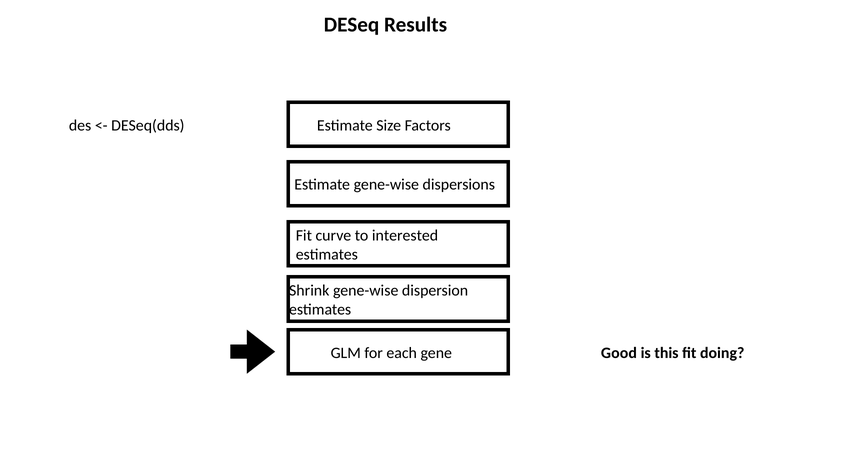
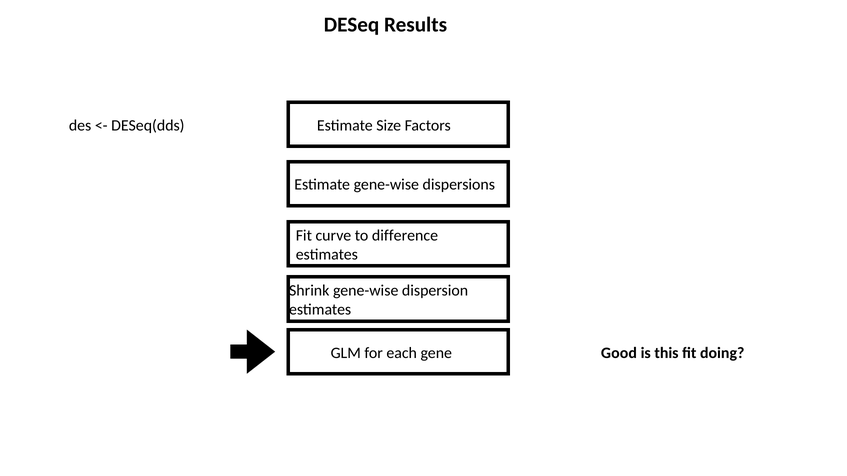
interested: interested -> difference (405, 236)
